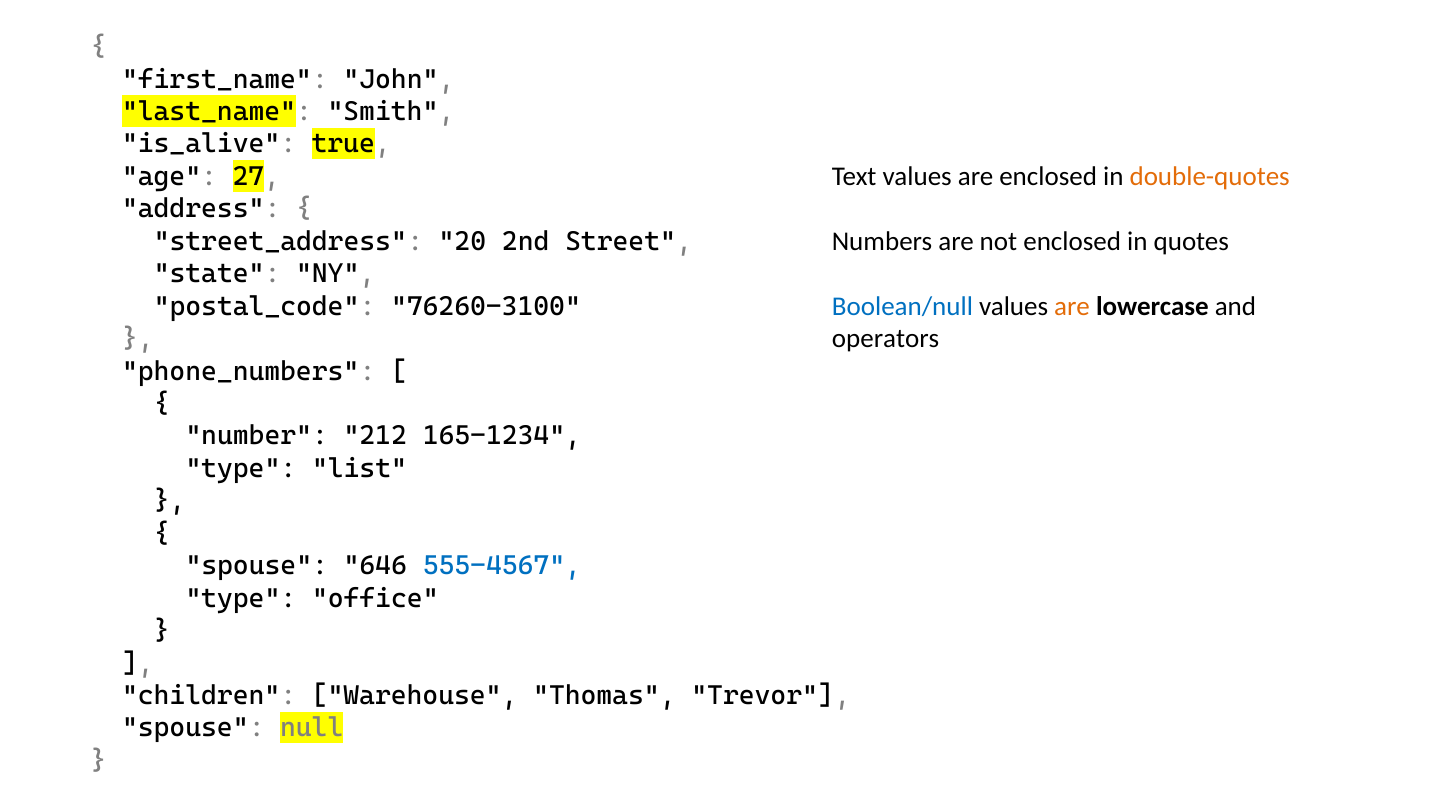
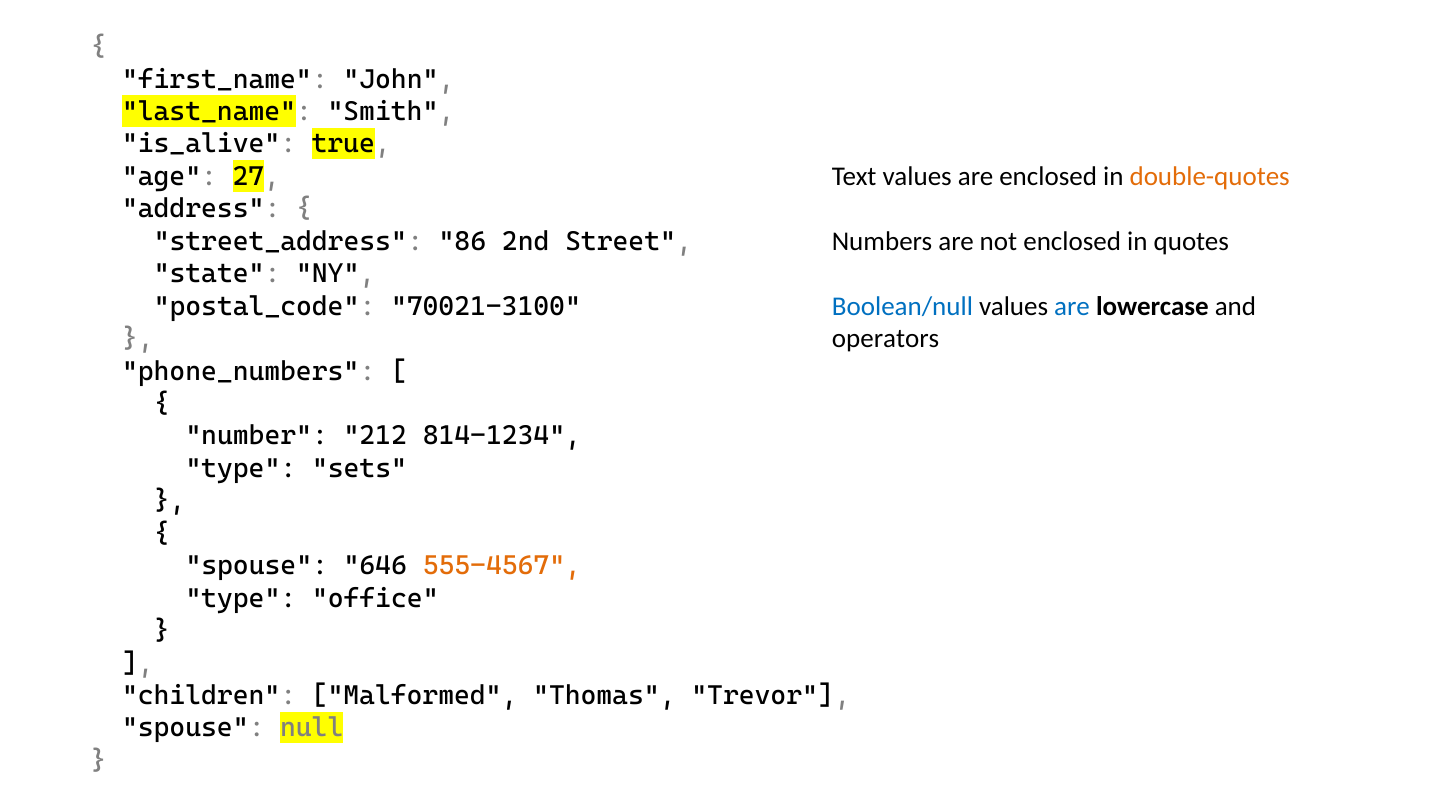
20: 20 -> 86 (462, 241)
76260-3100: 76260-3100 -> 70021-3100 (486, 306)
are colour: orange -> blue (1072, 307)
165-1234: 165-1234 -> 814-1234 (502, 436)
list: list -> sets (359, 469)
555-4567 colour: blue -> orange (502, 566)
Warehouse: Warehouse -> Malformed (415, 696)
